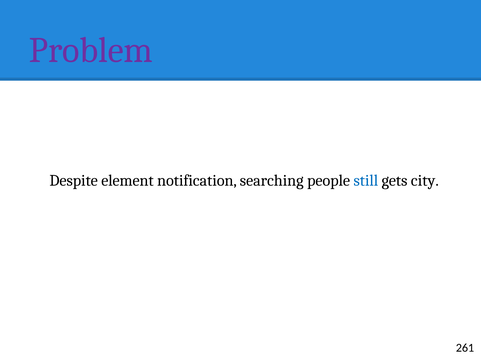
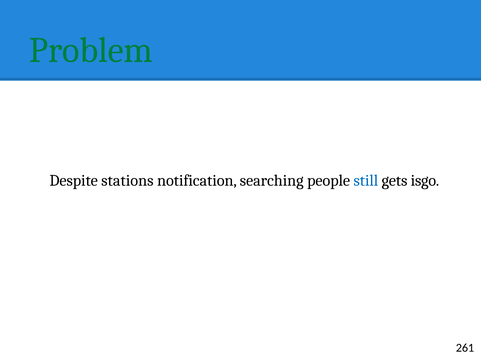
Problem colour: purple -> green (91, 50)
element: element -> stations (127, 181)
city: city -> isgo (425, 181)
